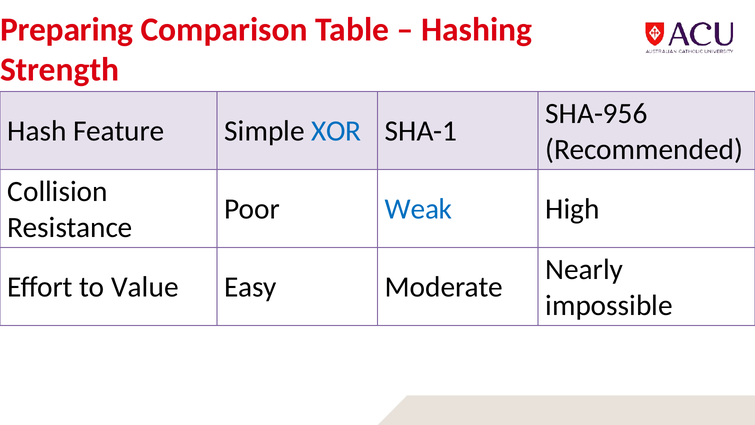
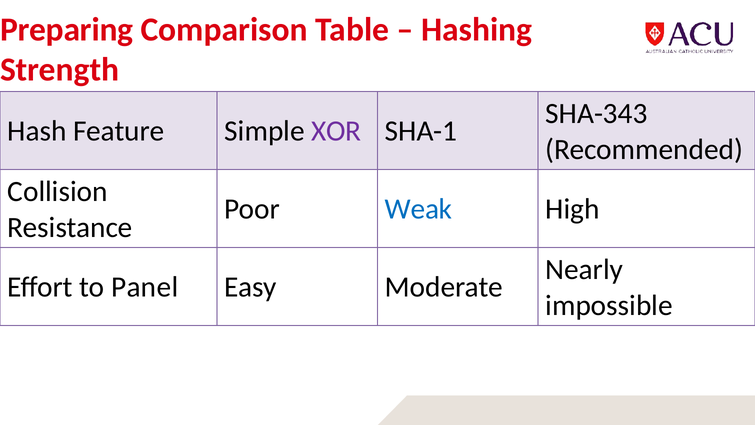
SHA-956: SHA-956 -> SHA-343 (596, 113)
XOR colour: blue -> purple (336, 131)
Value: Value -> Panel (145, 287)
